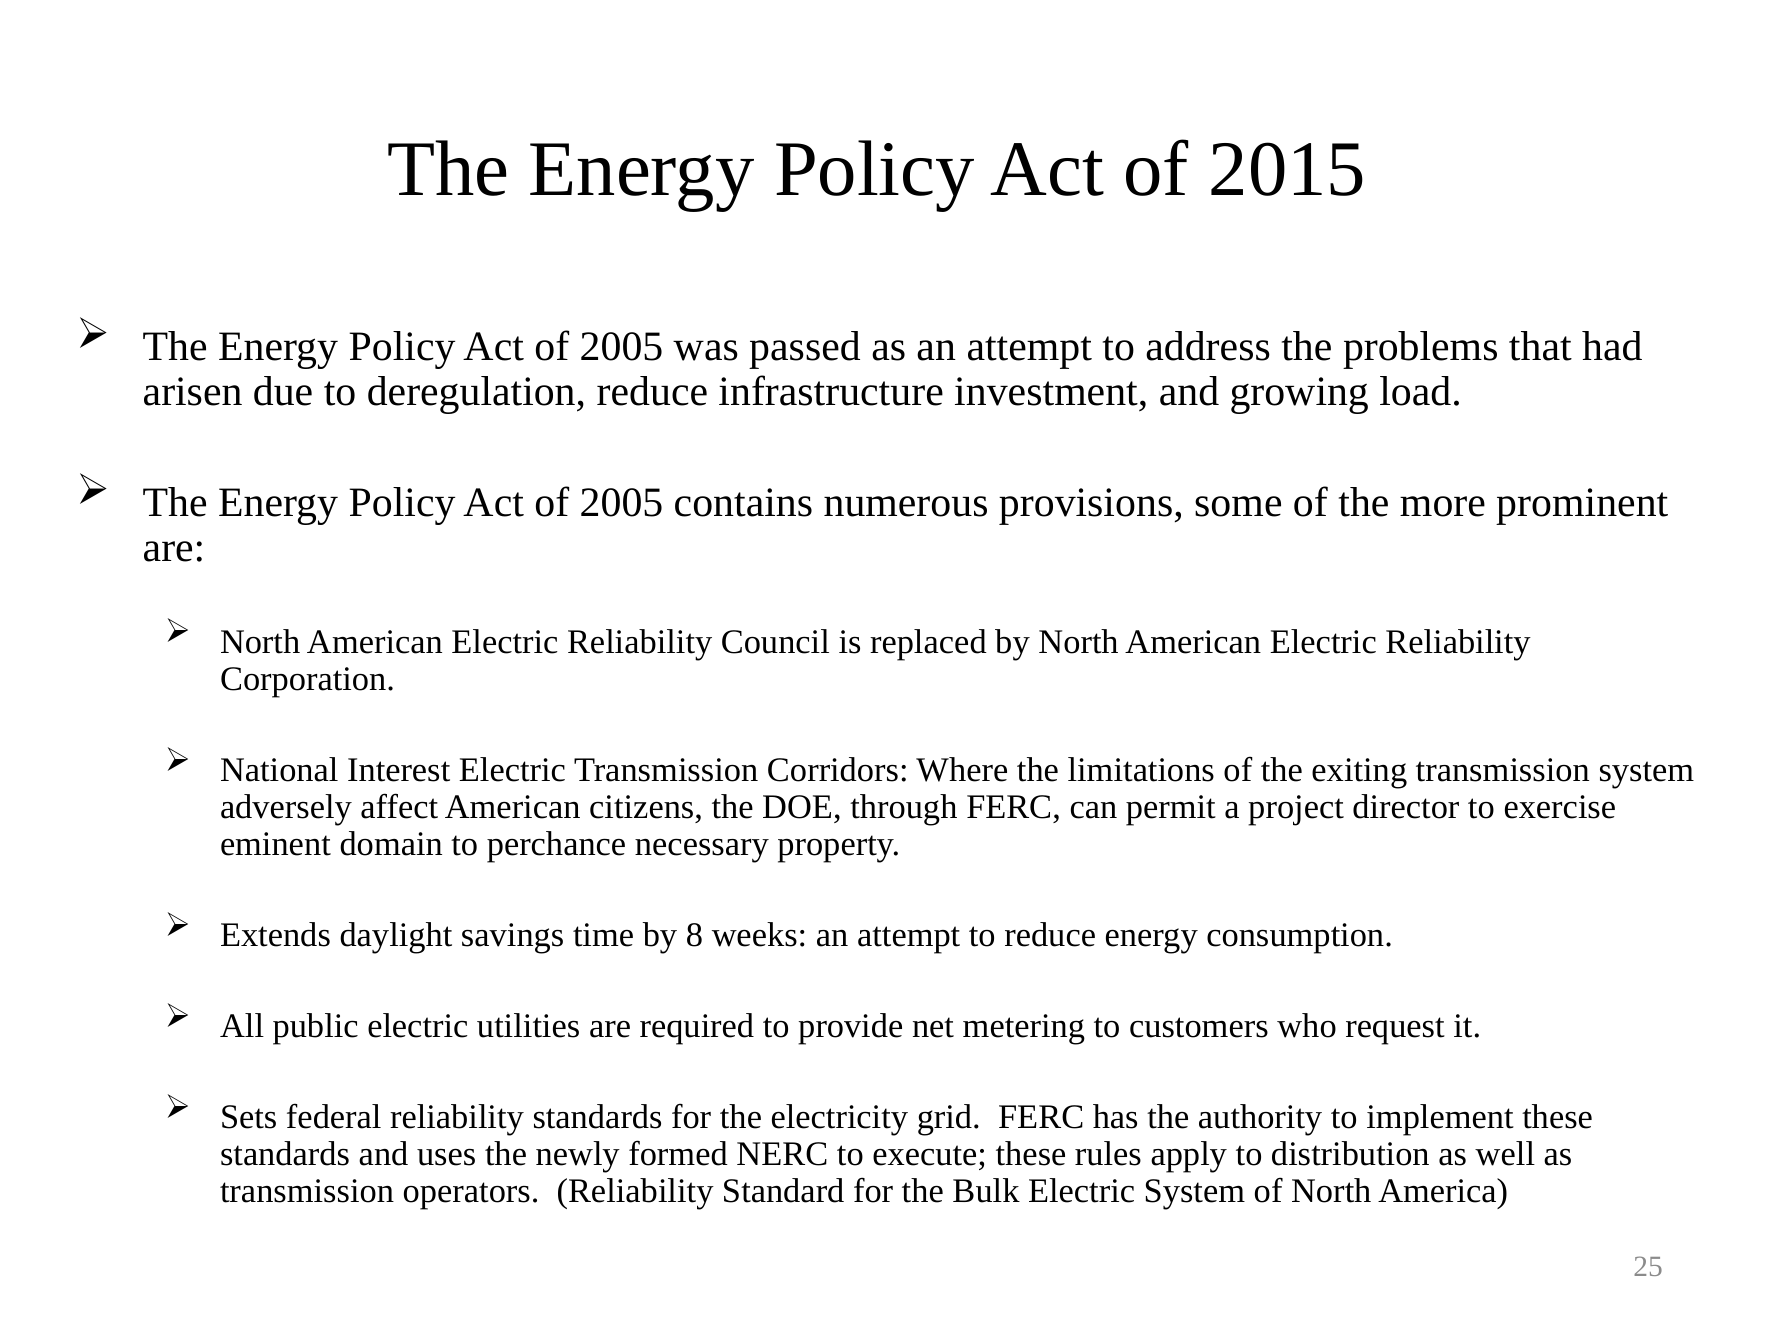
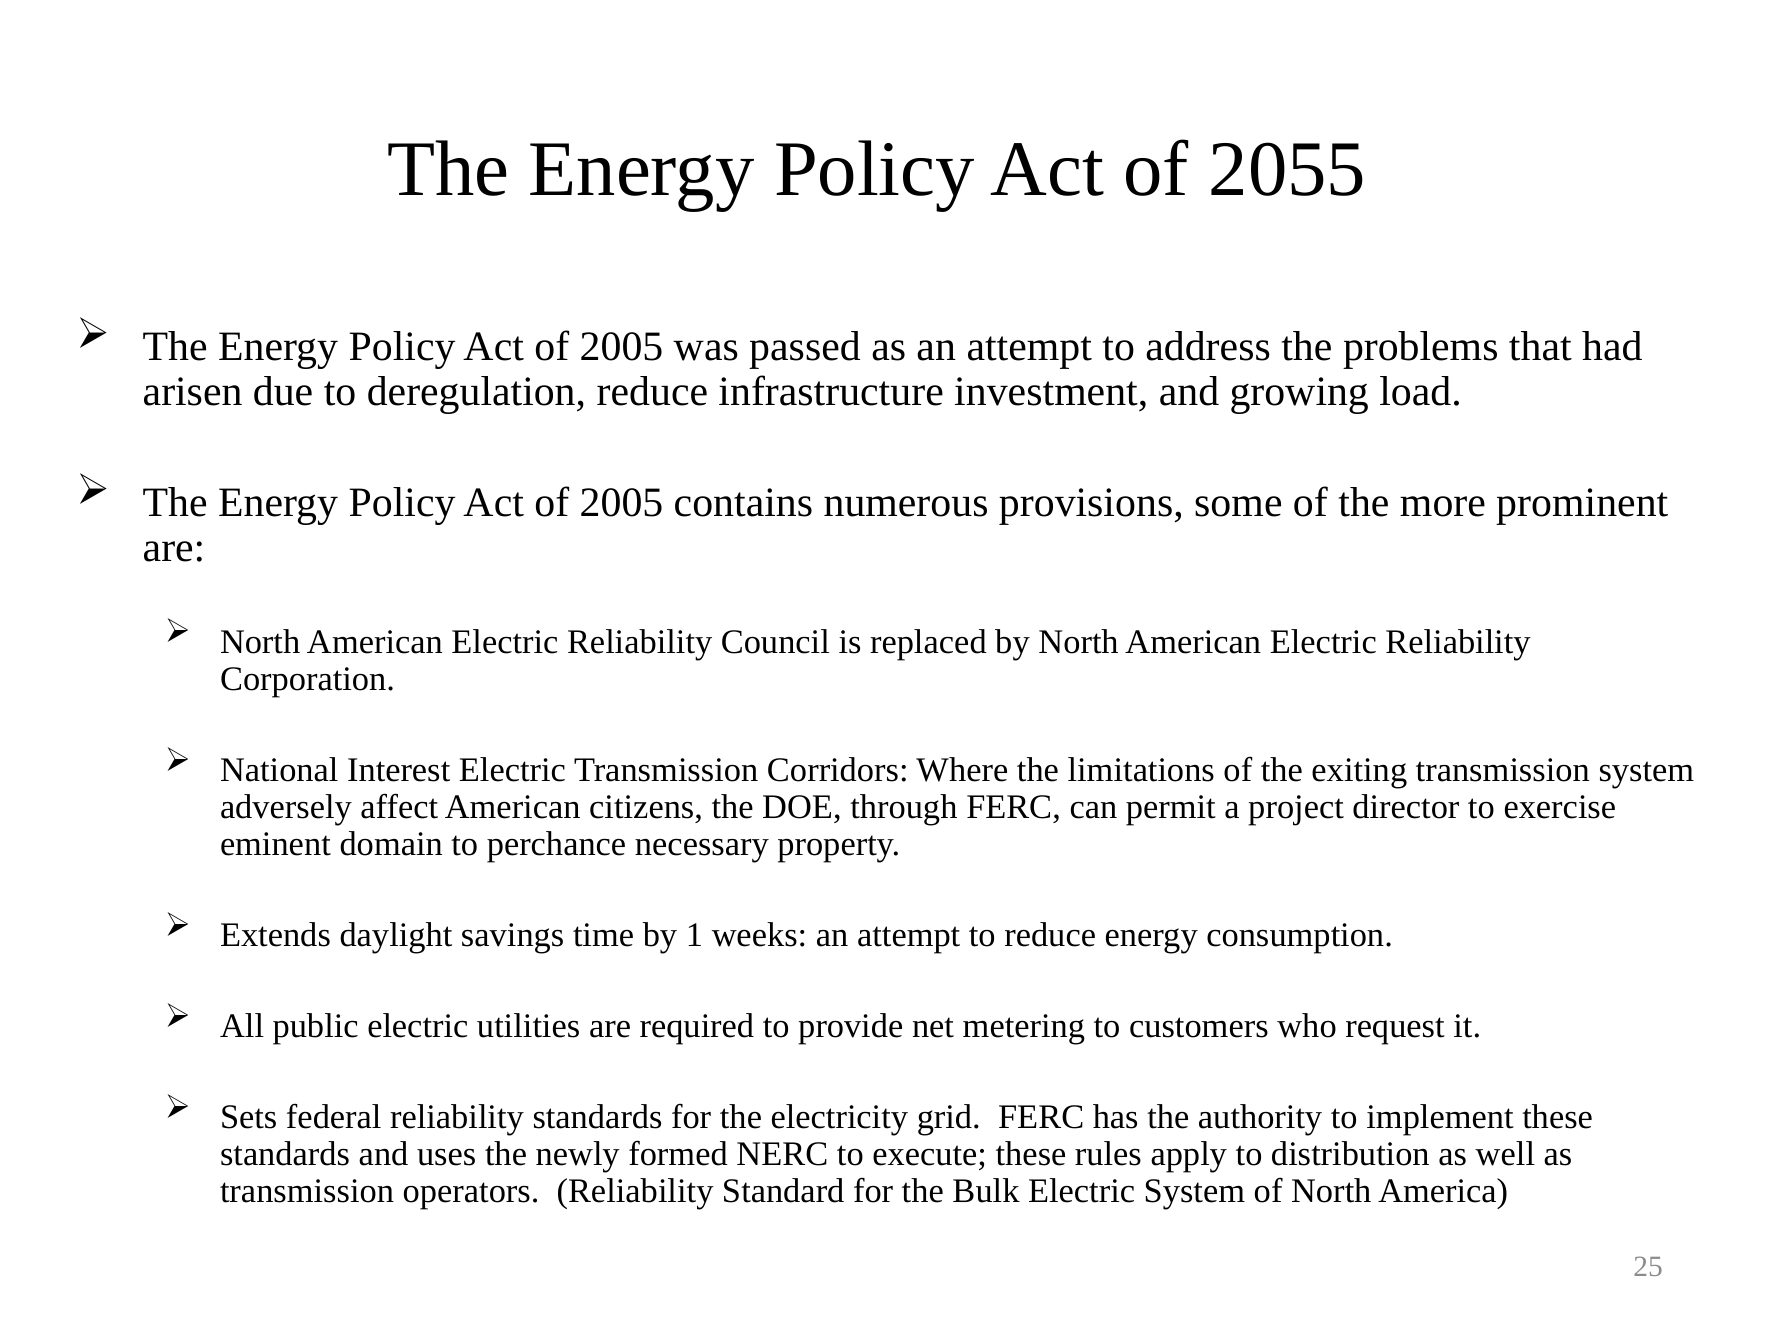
2015: 2015 -> 2055 (1287, 169)
8: 8 -> 1 (694, 935)
